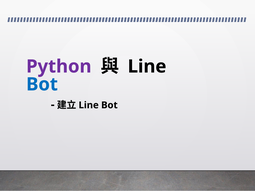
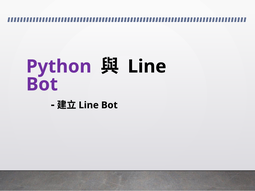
Bot colour: blue -> purple (42, 84)
